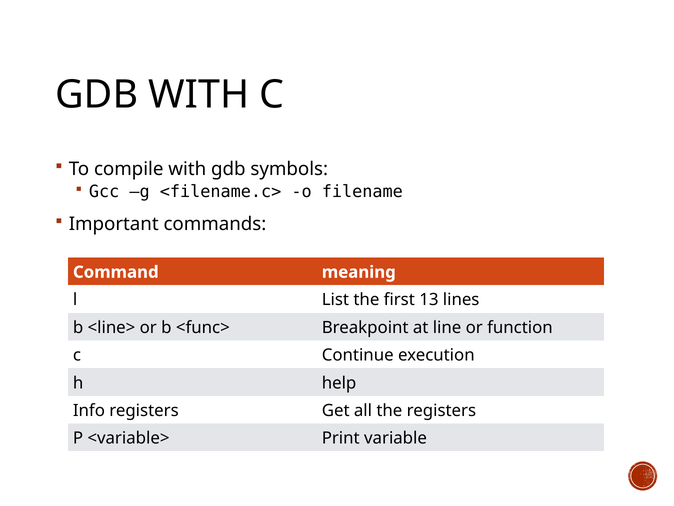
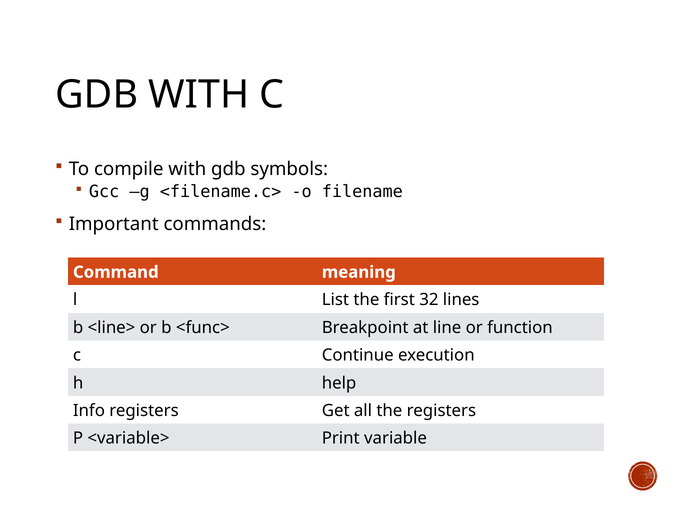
13: 13 -> 32 (429, 300)
